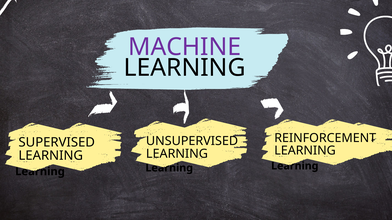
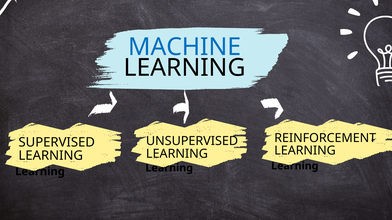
MACHINE colour: purple -> blue (185, 47)
